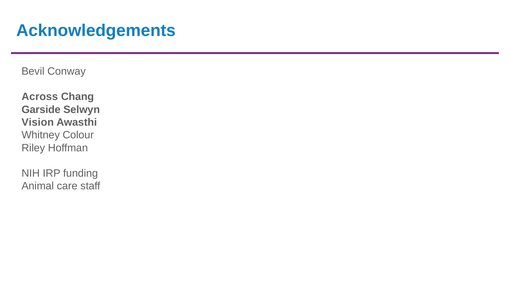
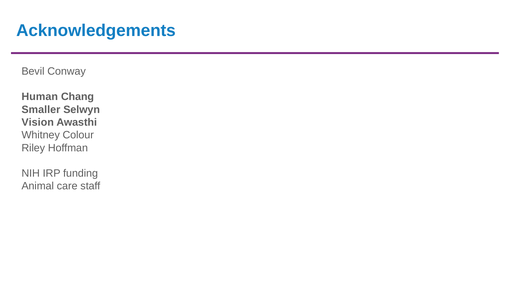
Across: Across -> Human (40, 97)
Garside: Garside -> Smaller (41, 110)
